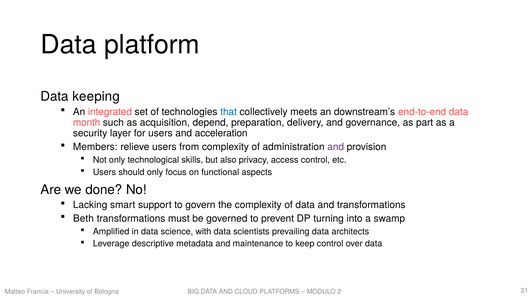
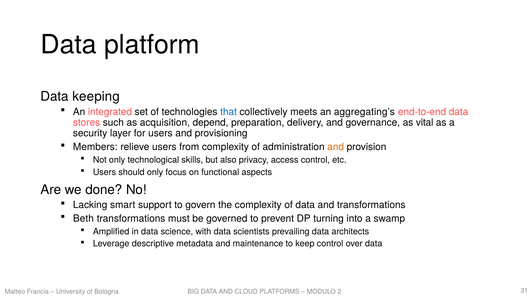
downstream’s: downstream’s -> aggregating’s (364, 112)
month: month -> stores (87, 123)
part: part -> vital (425, 123)
acceleration: acceleration -> provisioning (221, 133)
and colour: purple -> orange (336, 147)
